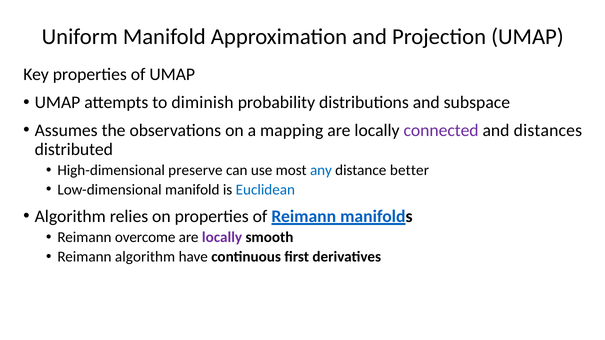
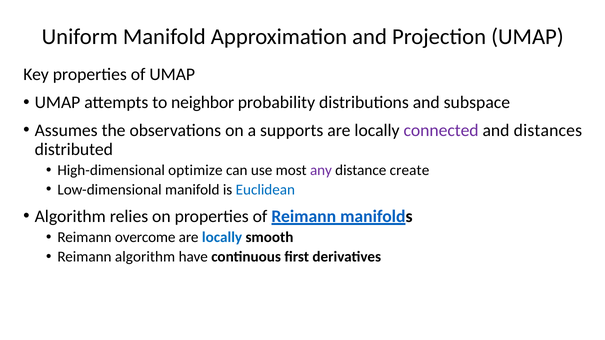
diminish: diminish -> neighbor (203, 103)
mapping: mapping -> supports (292, 130)
preserve: preserve -> optimize (195, 170)
any colour: blue -> purple (321, 170)
better: better -> create (410, 170)
locally colour: purple -> blue (222, 237)
